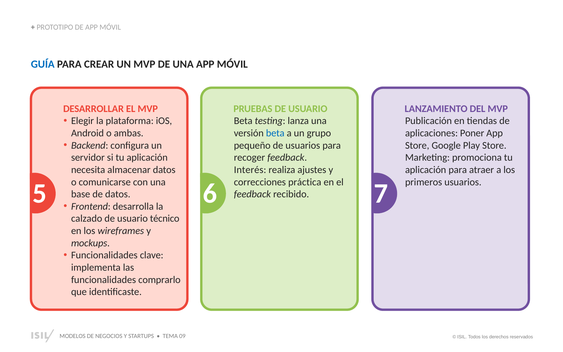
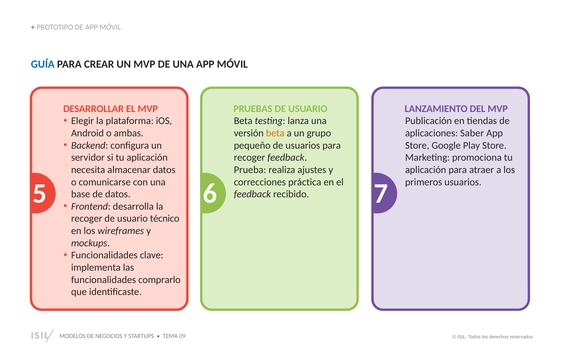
beta colour: blue -> orange (275, 133)
Poner: Poner -> Saber (472, 133)
Interés: Interés -> Prueba (250, 170)
calzado: calzado -> recoger (87, 219)
